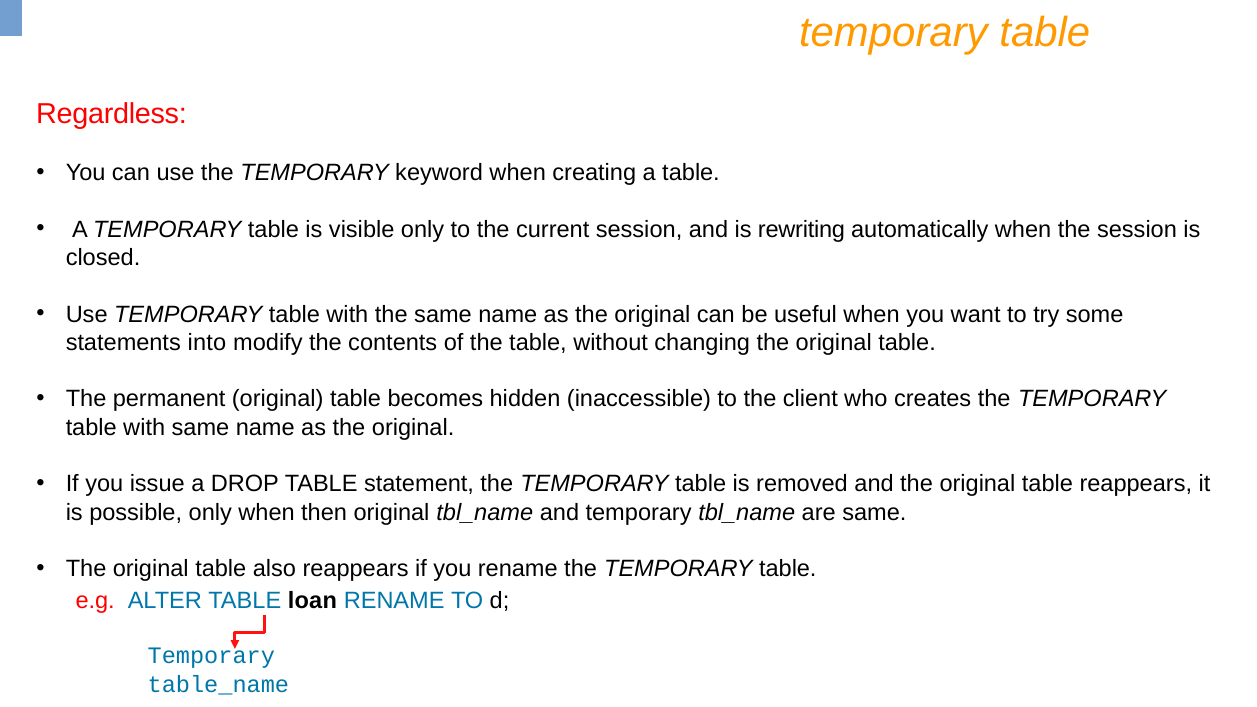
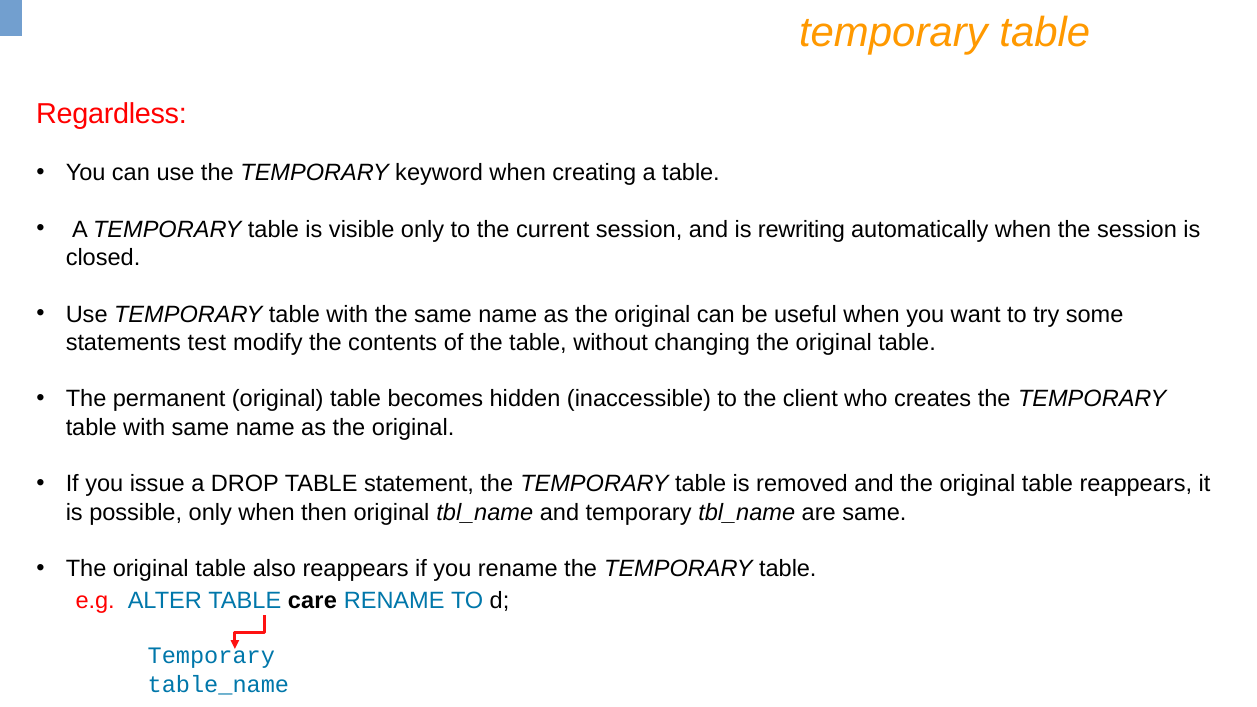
into: into -> test (207, 343)
loan: loan -> care (312, 600)
